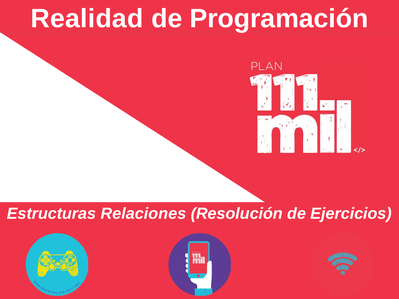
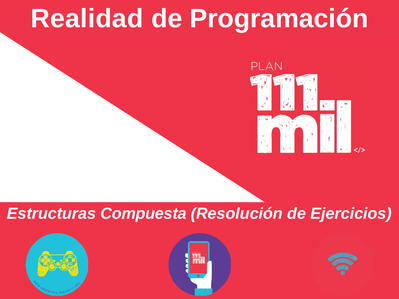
Relaciones: Relaciones -> Compuesta (144, 214)
